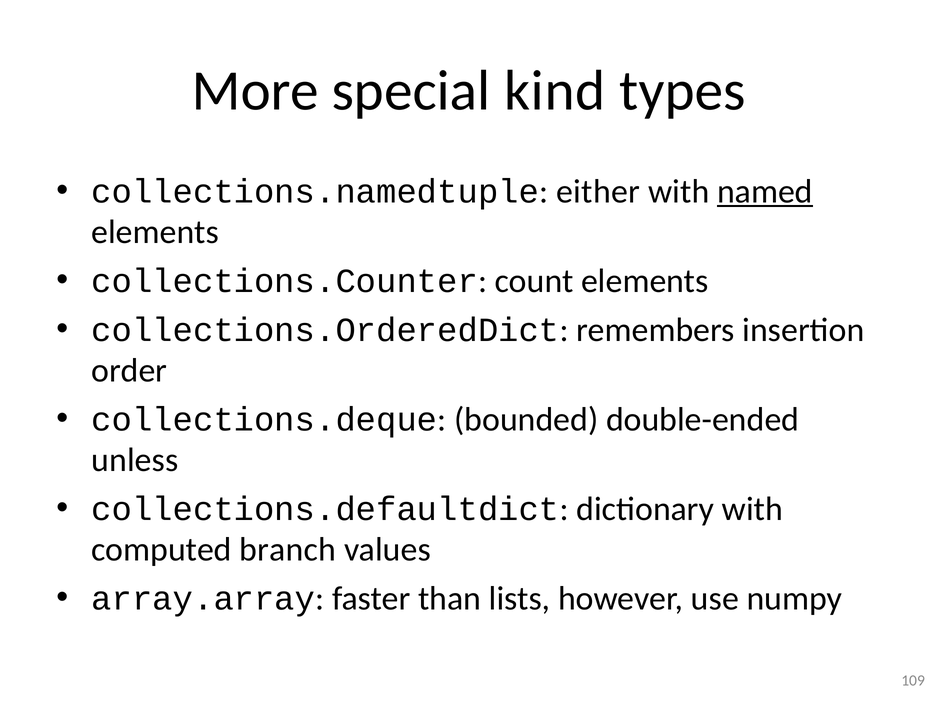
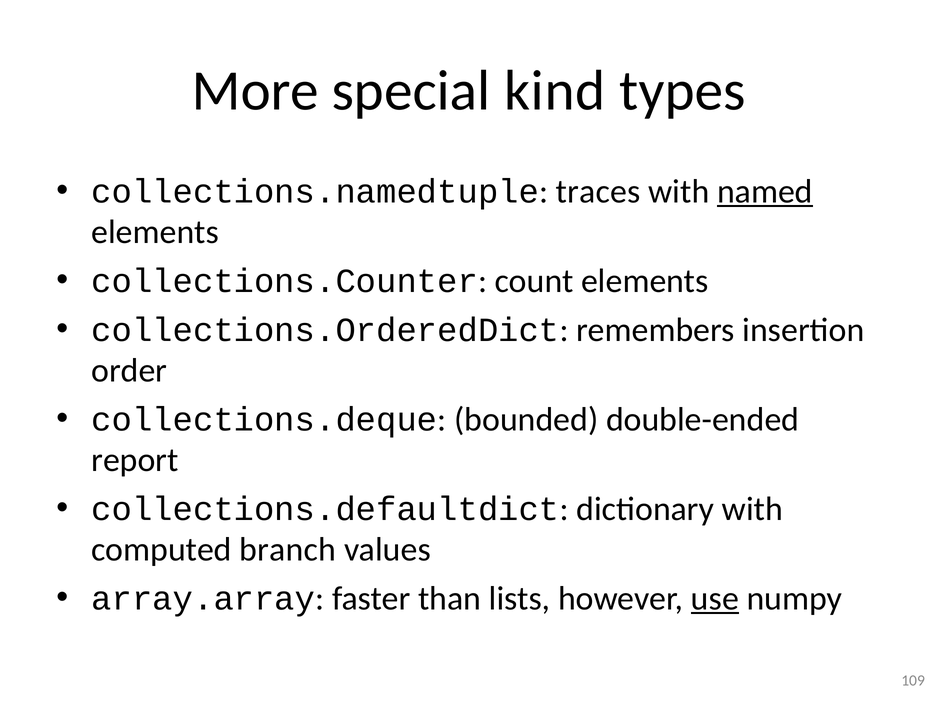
either: either -> traces (598, 192)
unless: unless -> report (135, 460)
use underline: none -> present (715, 599)
